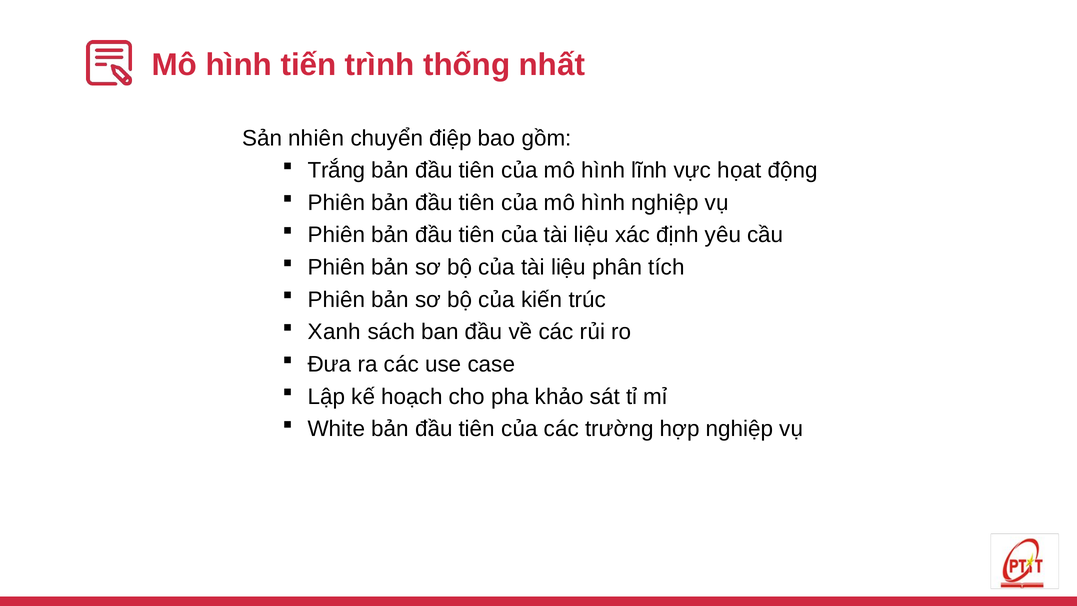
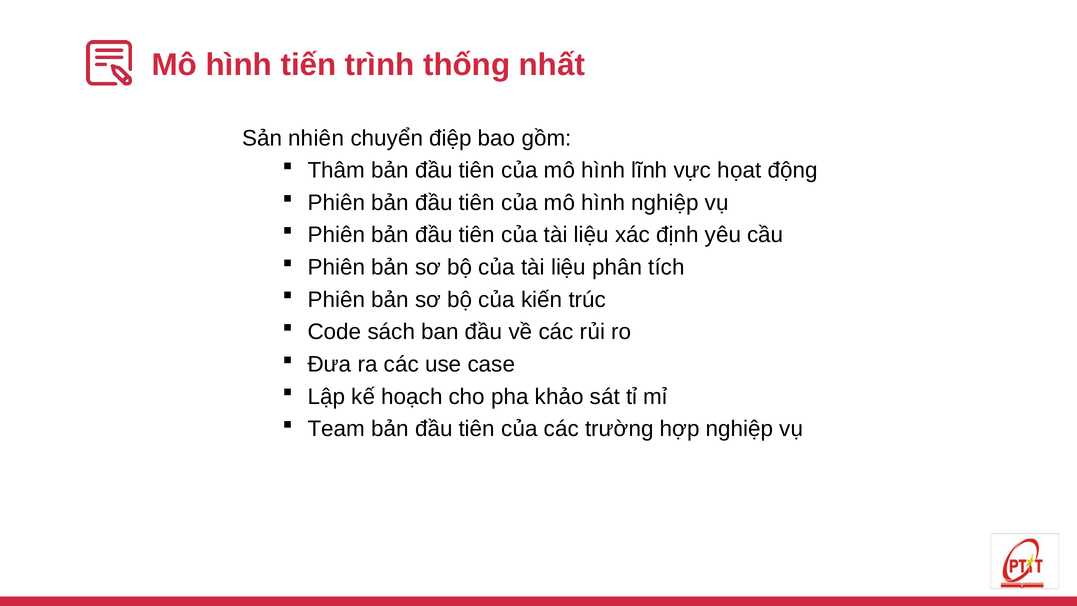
Trắng: Trắng -> Thâm (336, 170)
Xanh: Xanh -> Code (335, 332)
White: White -> Team (336, 429)
